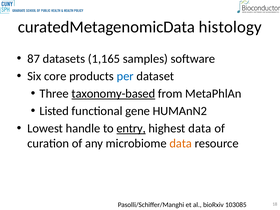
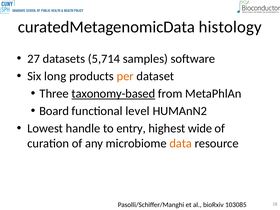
87: 87 -> 27 (34, 59)
1,165: 1,165 -> 5,714 (104, 59)
core: core -> long (55, 76)
per colour: blue -> orange (125, 76)
Listed: Listed -> Board (54, 111)
gene: gene -> level (137, 111)
entry underline: present -> none (131, 128)
highest data: data -> wide (200, 128)
